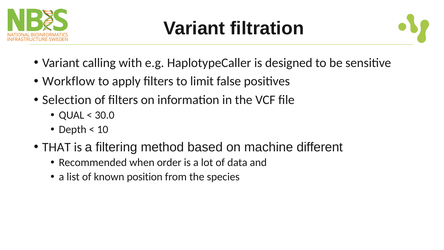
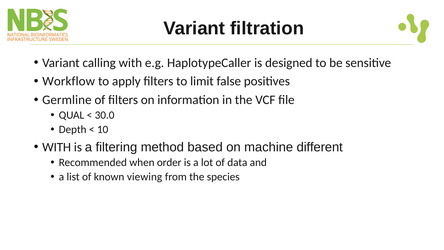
Selection: Selection -> Germline (67, 100)
THAT: THAT -> WITH (57, 147)
position: position -> viewing (145, 177)
